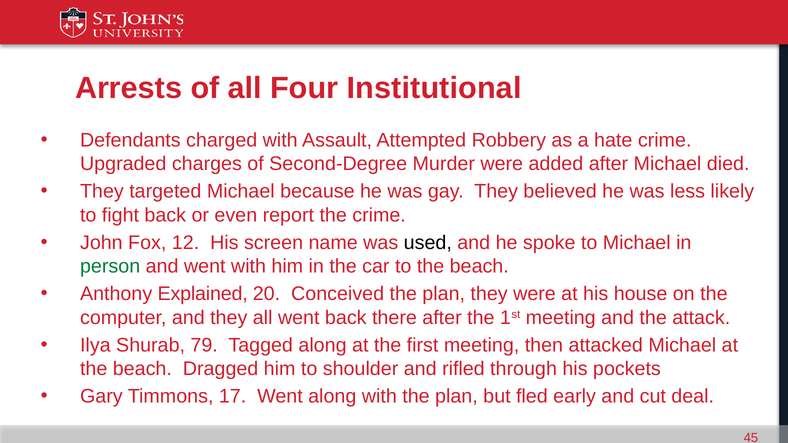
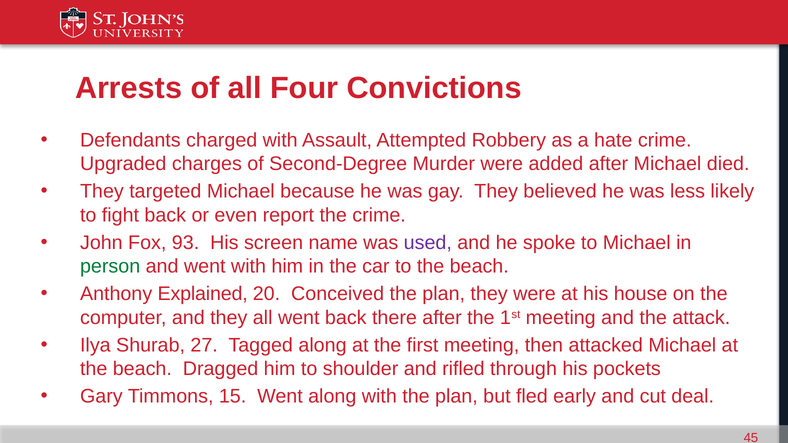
Institutional: Institutional -> Convictions (434, 88)
12: 12 -> 93 (186, 243)
used colour: black -> purple (428, 243)
79: 79 -> 27 (204, 345)
17: 17 -> 15 (233, 396)
